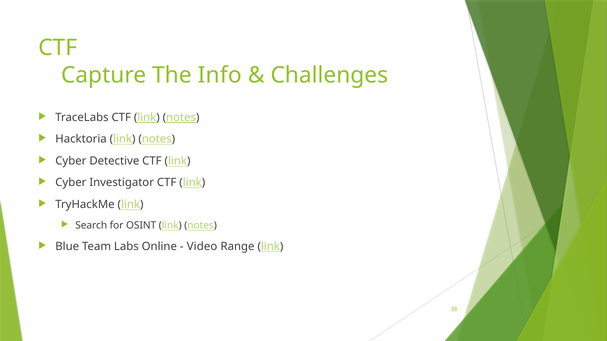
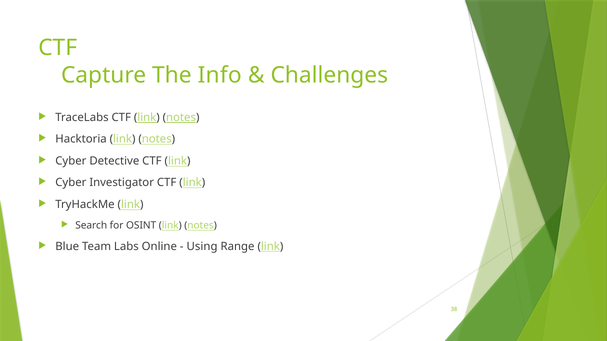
Video: Video -> Using (202, 247)
